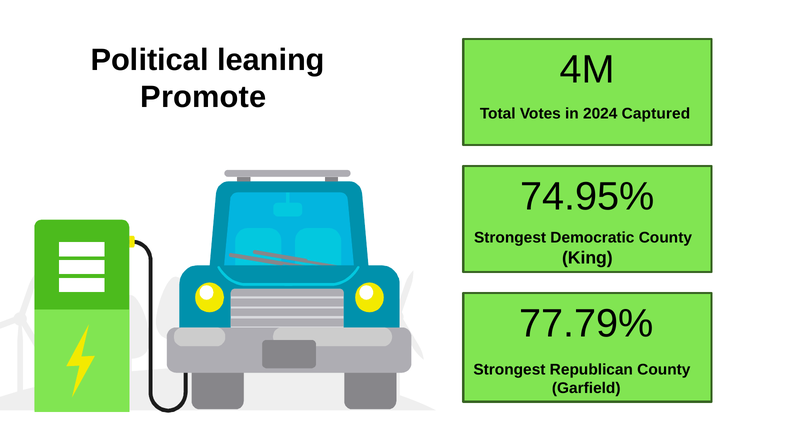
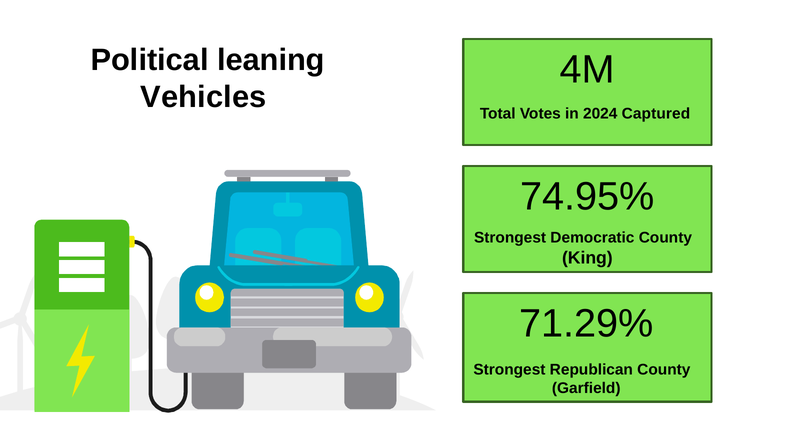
Promote: Promote -> Vehicles (203, 97)
77.79%: 77.79% -> 71.29% (586, 324)
